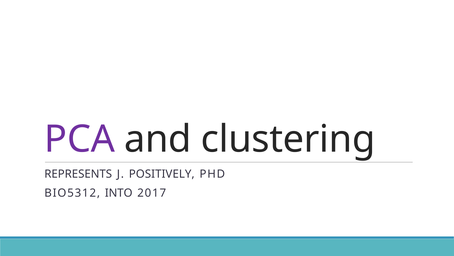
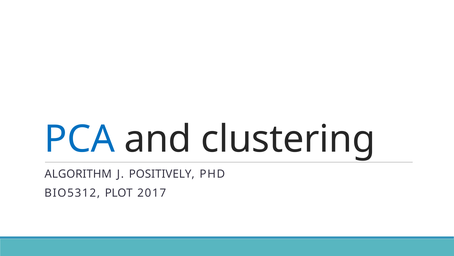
PCA colour: purple -> blue (80, 139)
REPRESENTS: REPRESENTS -> ALGORITHM (78, 174)
INTO: INTO -> PLOT (119, 193)
